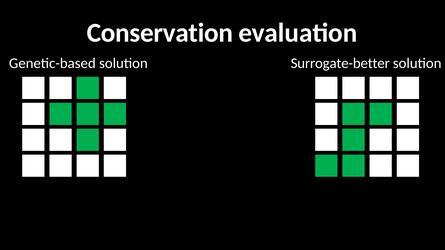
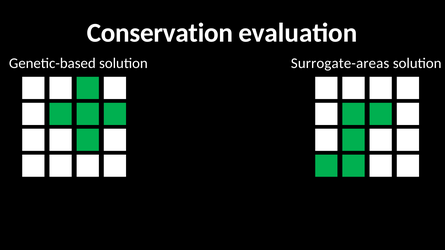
Surrogate-better: Surrogate-better -> Surrogate-areas (340, 63)
